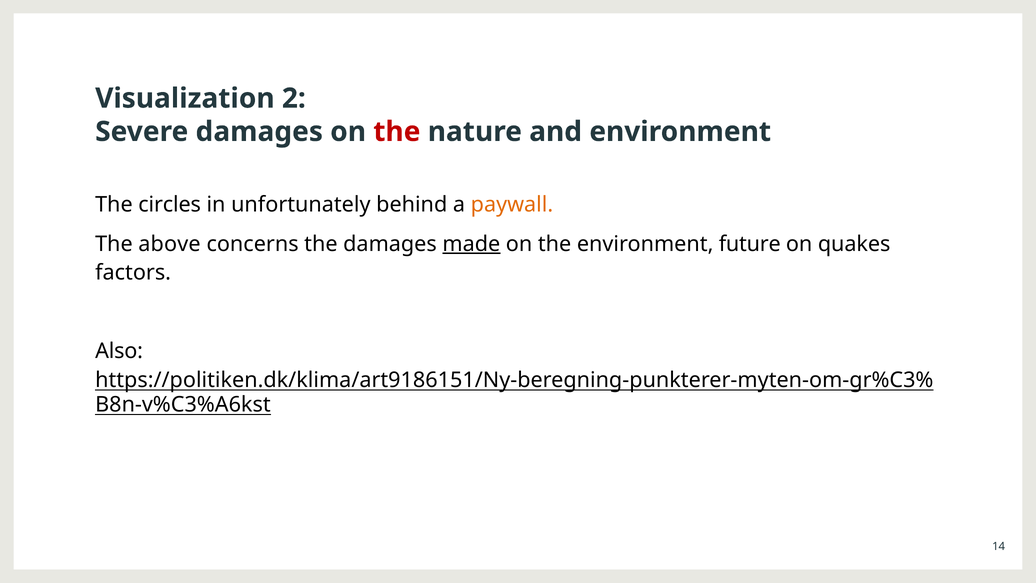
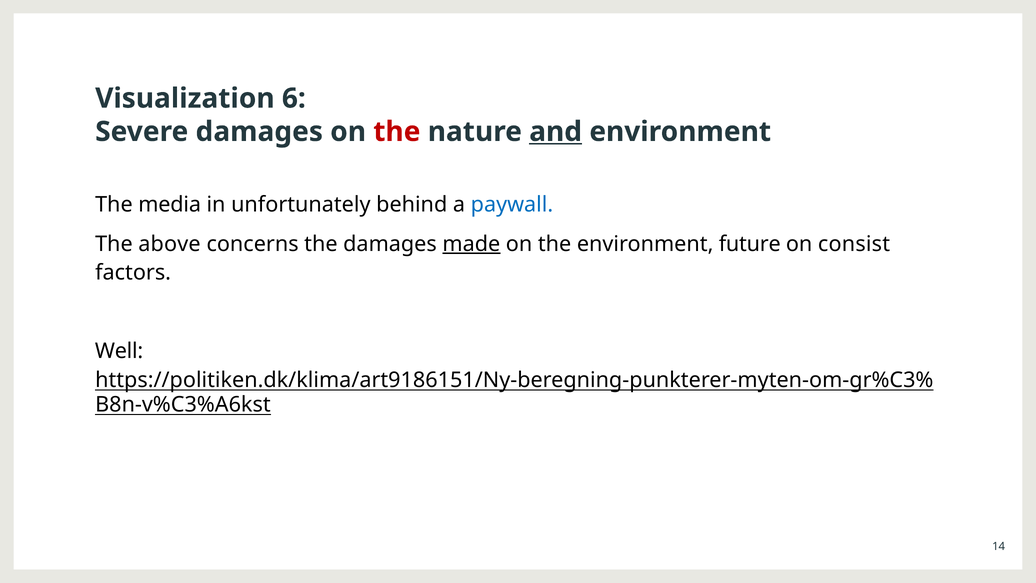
2: 2 -> 6 (294, 98)
and underline: none -> present (556, 132)
circles: circles -> media (170, 205)
paywall colour: orange -> blue (512, 205)
quakes: quakes -> consist (854, 244)
Also: Also -> Well (119, 351)
